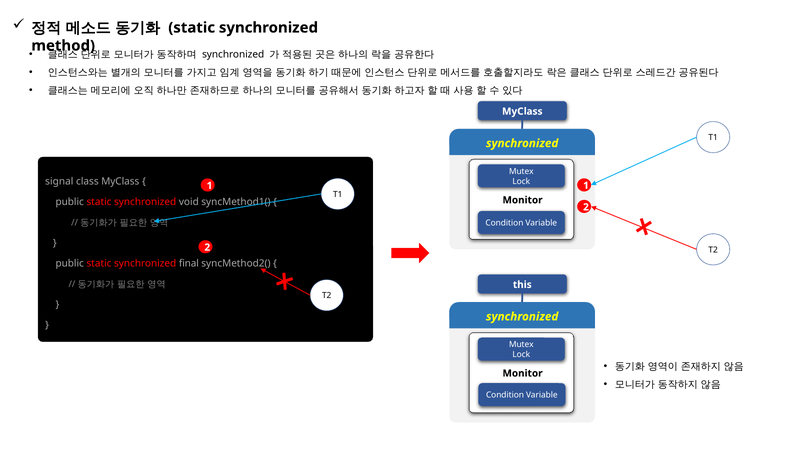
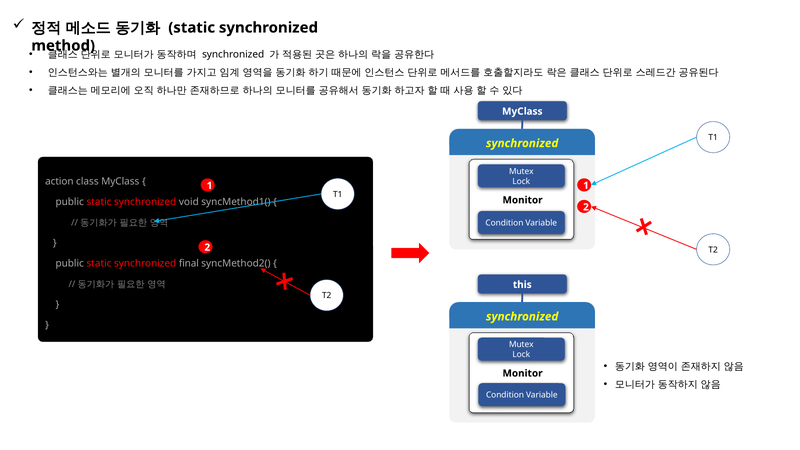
signal: signal -> action (59, 181)
